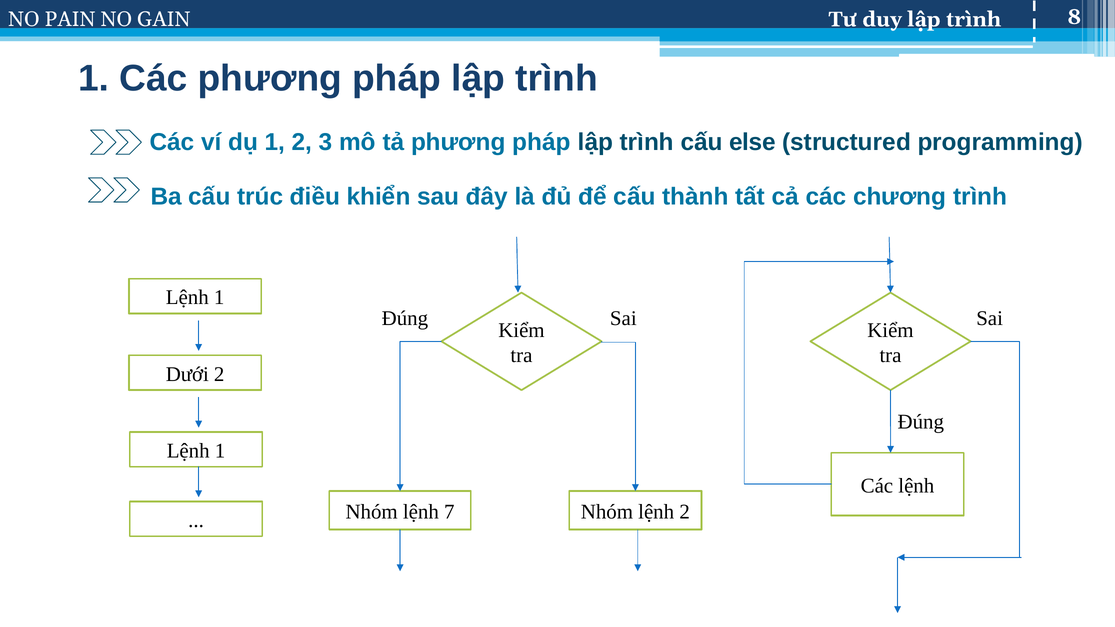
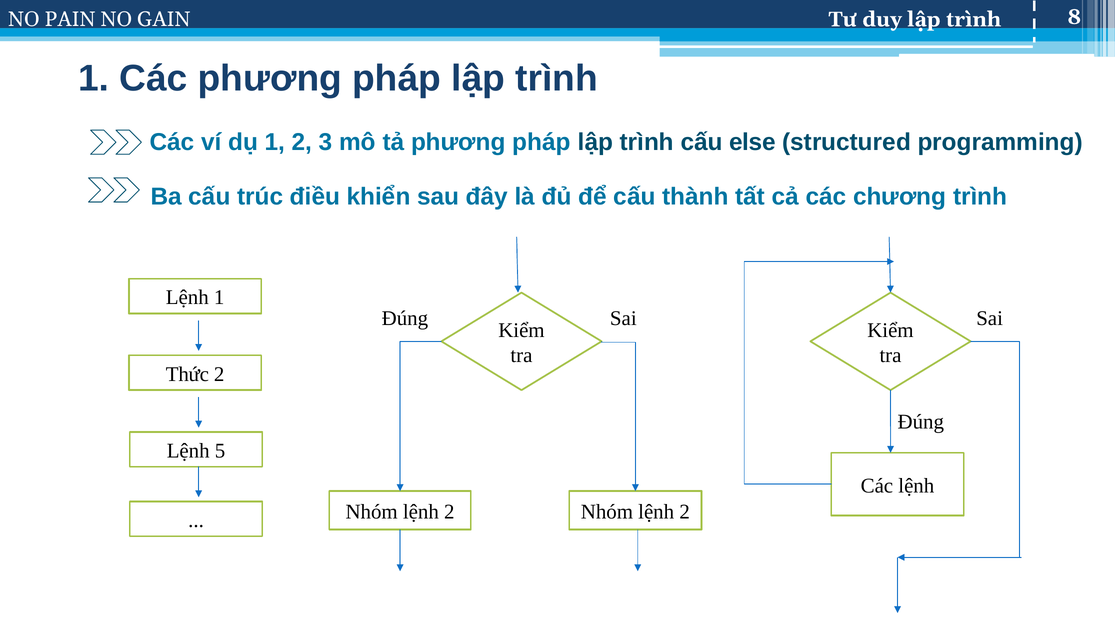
Dưới: Dưới -> Thức (187, 374)
1: 1 -> 5 (220, 451)
7: 7 -> 2 (449, 512)
